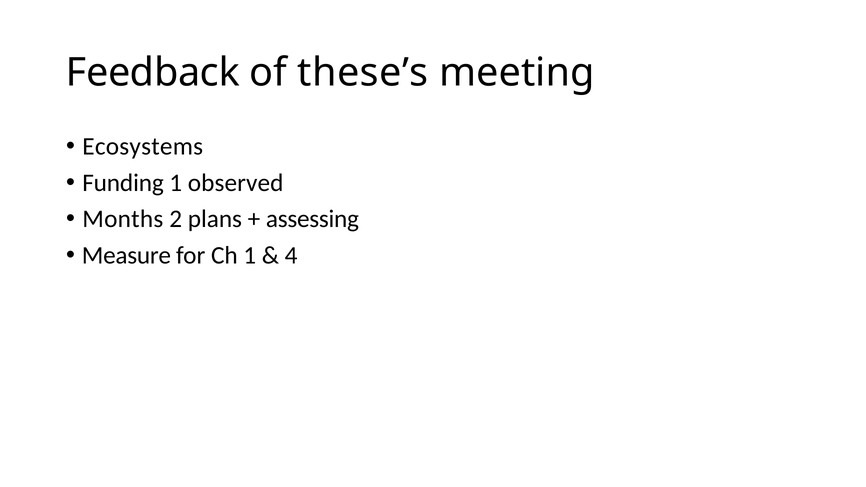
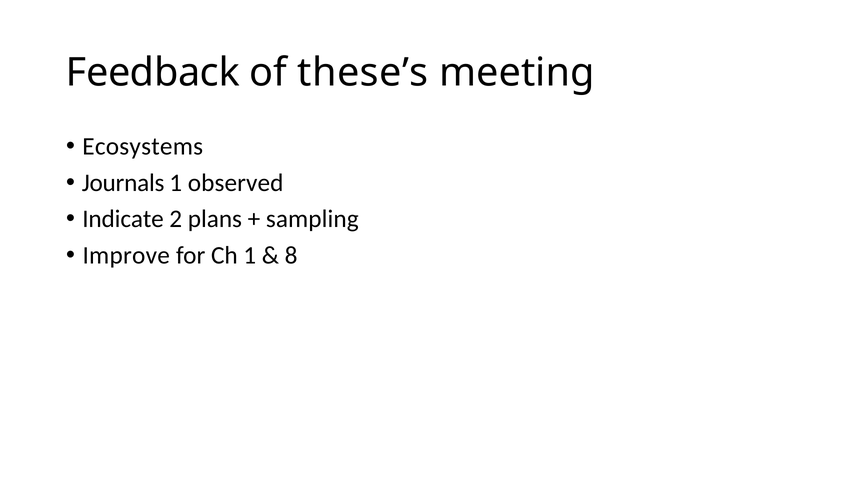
Funding: Funding -> Journals (123, 183)
Months: Months -> Indicate (123, 219)
assessing: assessing -> sampling (312, 219)
Measure: Measure -> Improve (126, 255)
4: 4 -> 8 (291, 255)
